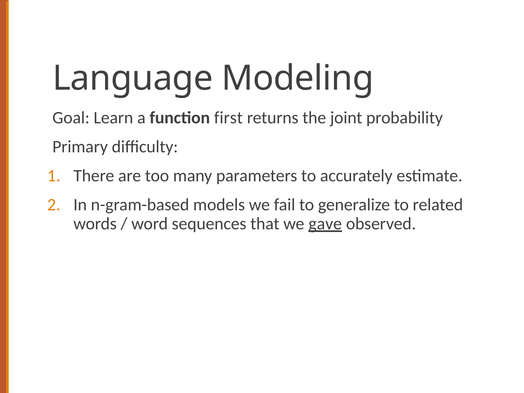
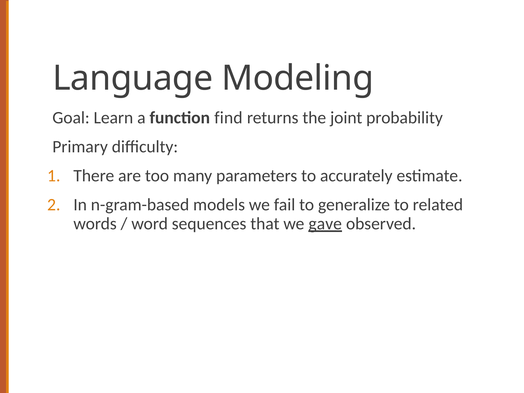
first: first -> find (228, 118)
